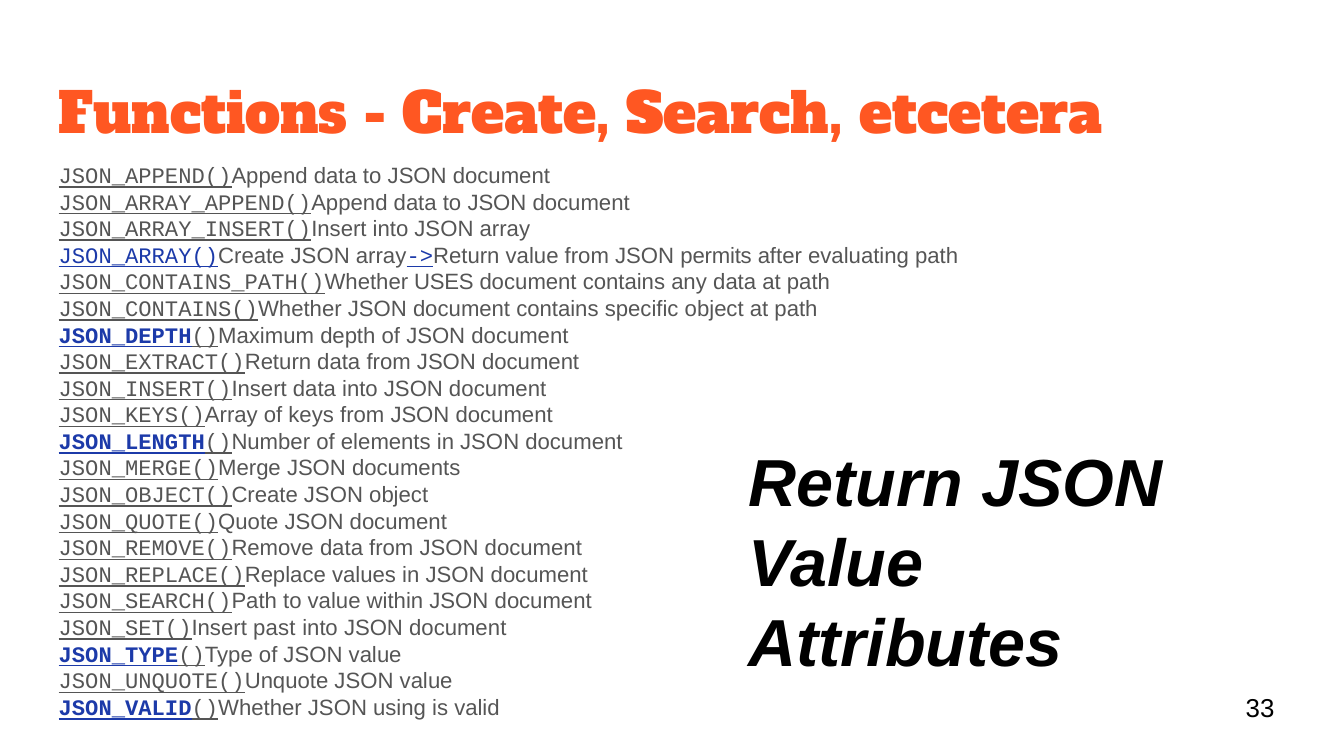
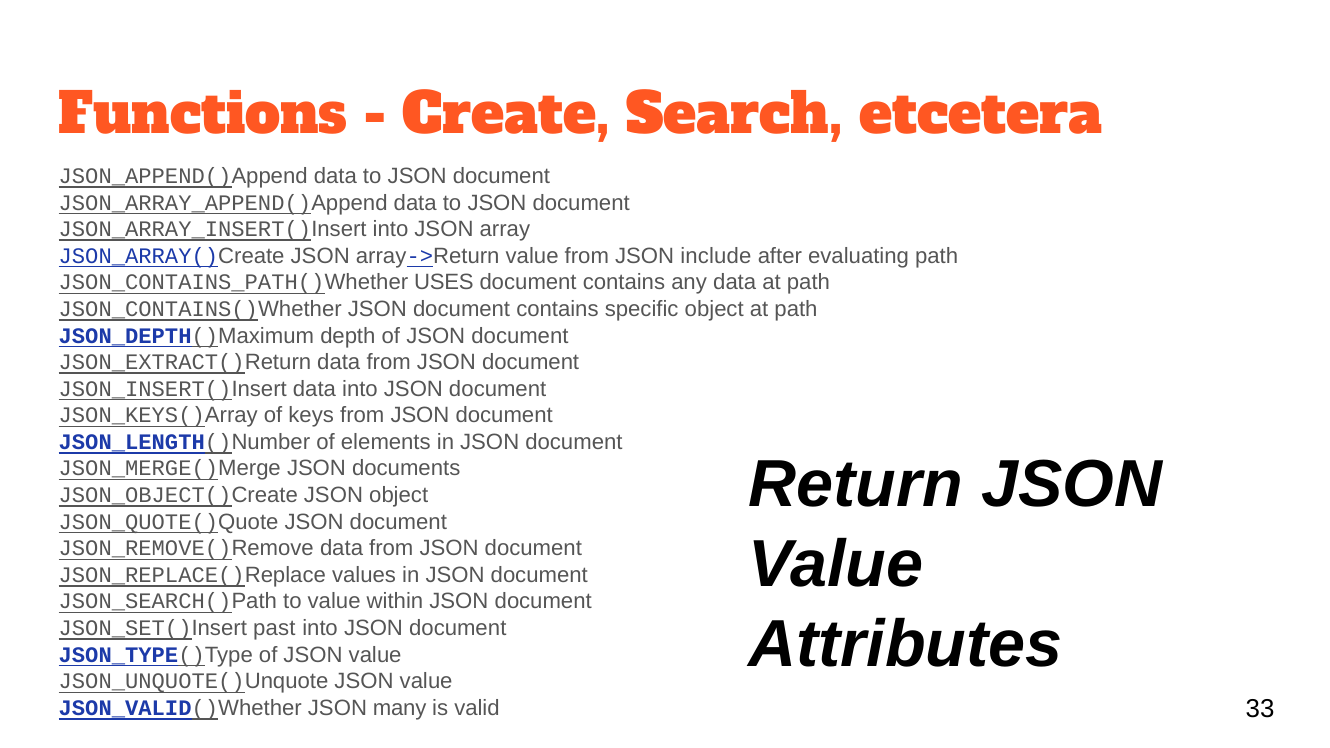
permits: permits -> include (716, 256)
using: using -> many (400, 708)
